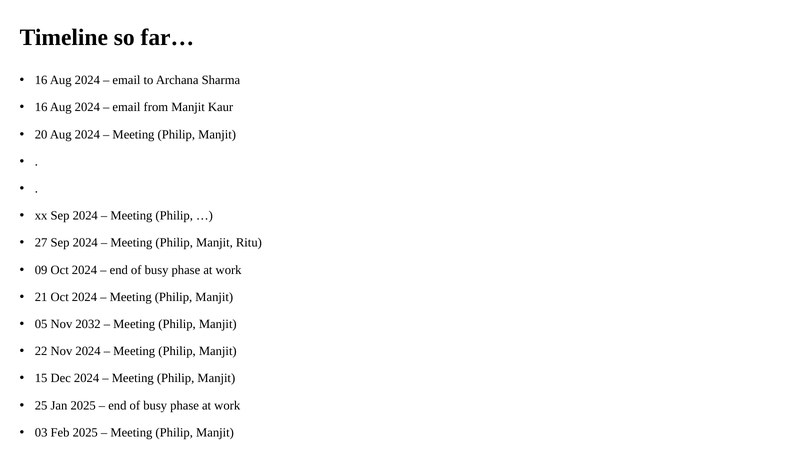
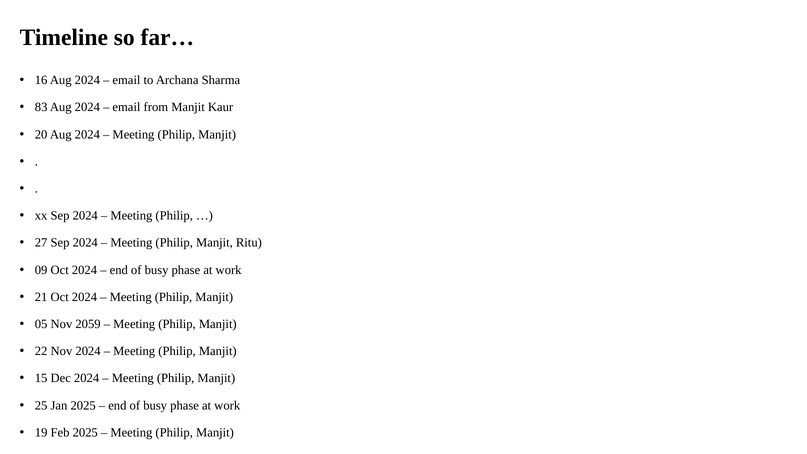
16: 16 -> 83 (41, 107)
2032: 2032 -> 2059 (88, 324)
03: 03 -> 19 (41, 432)
